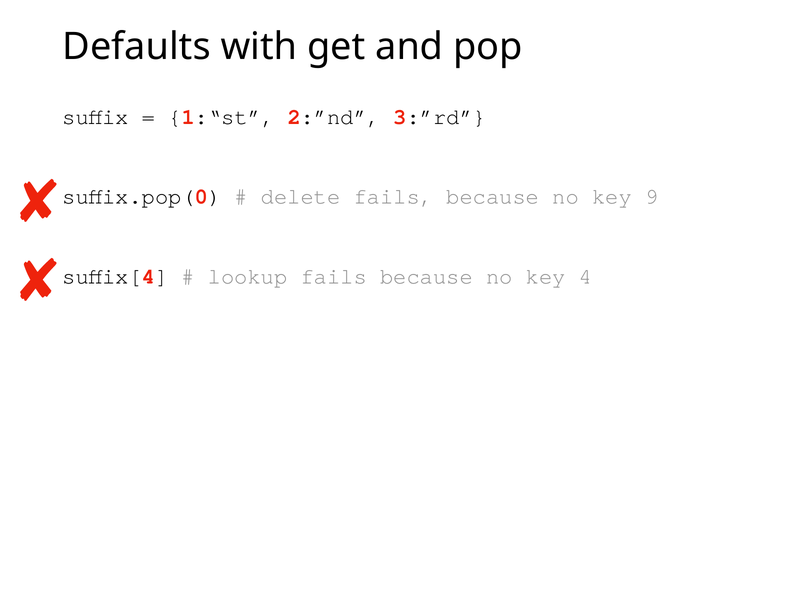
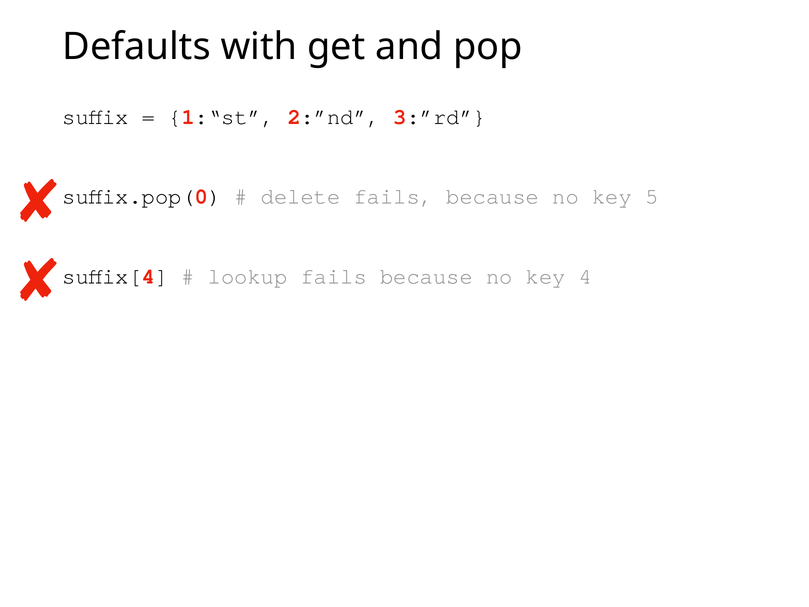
9: 9 -> 5 (652, 196)
